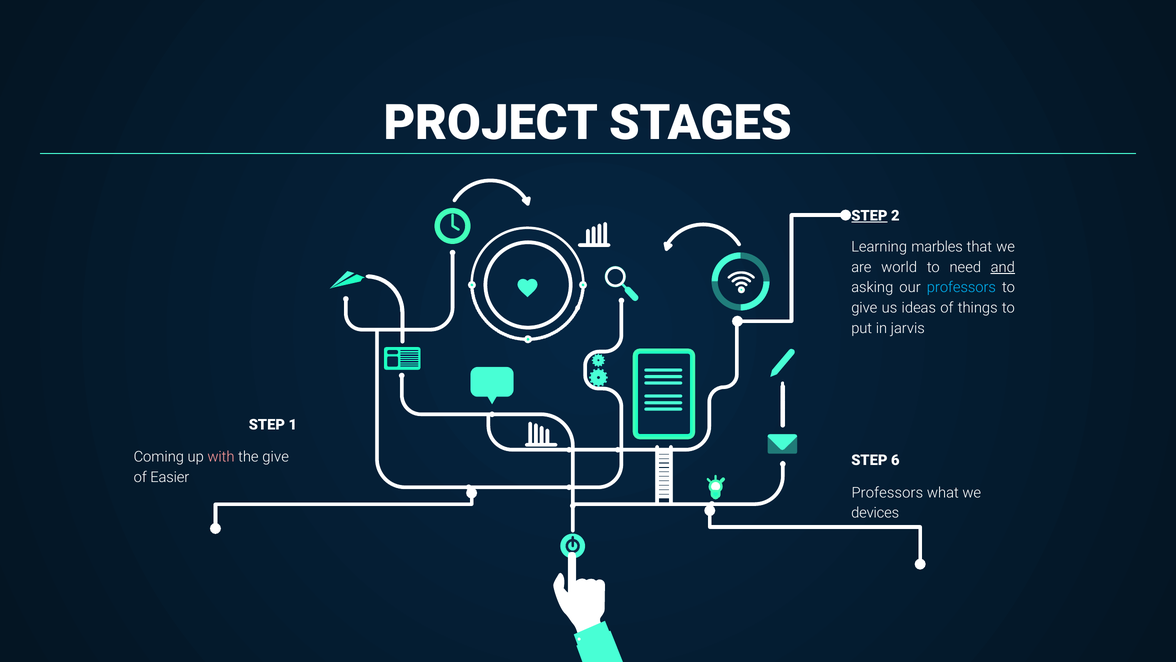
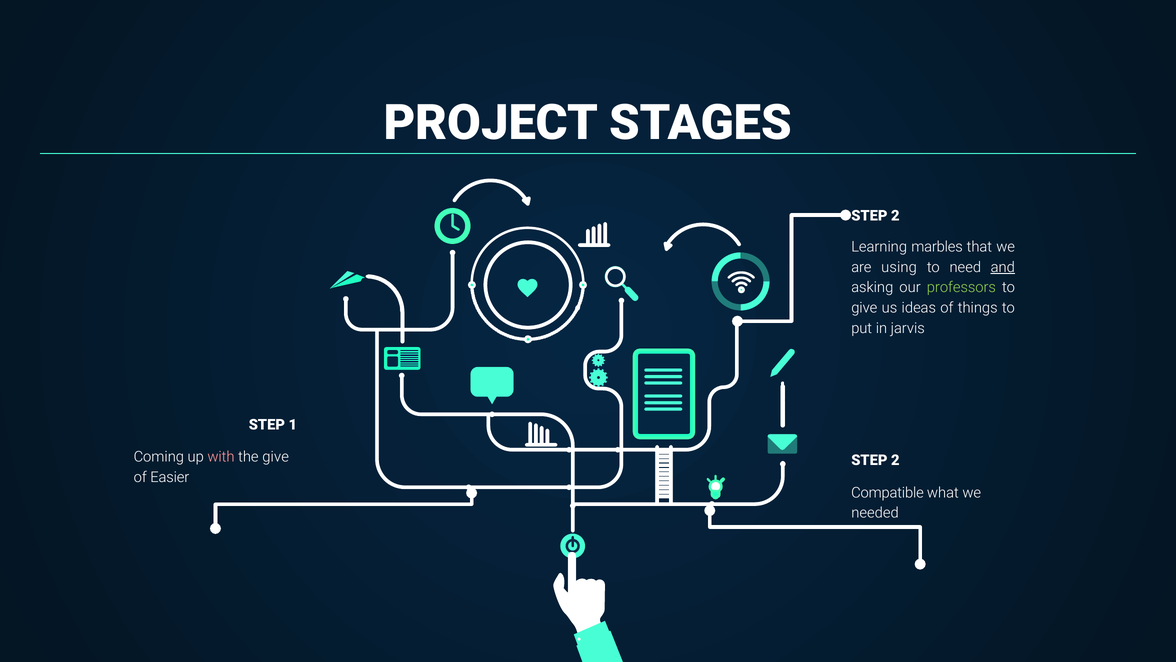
STEP underline: present -> none (869, 216)
world: world -> using (899, 267)
professors colour: light blue -> light green (961, 287)
6: 6 -> 2 (895, 460)
Professors: Professors -> Compatible (887, 492)
devices: devices -> needed (875, 513)
